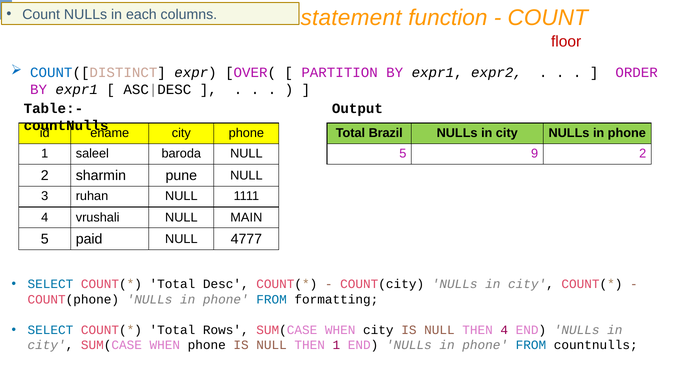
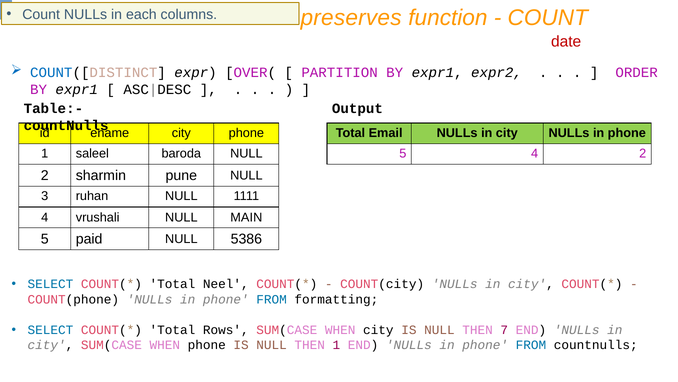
statement: statement -> preserves (351, 18)
floor: floor -> date (566, 42)
Brazil: Brazil -> Email (386, 133)
5 9: 9 -> 4 (535, 153)
4777: 4777 -> 5386 (246, 239)
Desc: Desc -> Neel (226, 284)
THEN 4: 4 -> 7 (504, 329)
